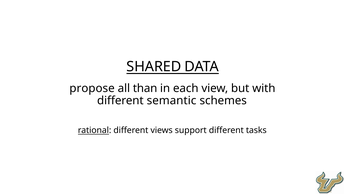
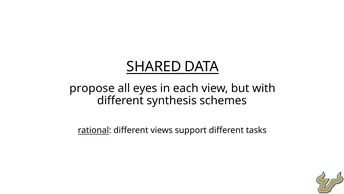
than: than -> eyes (145, 88)
semantic: semantic -> synthesis (172, 100)
